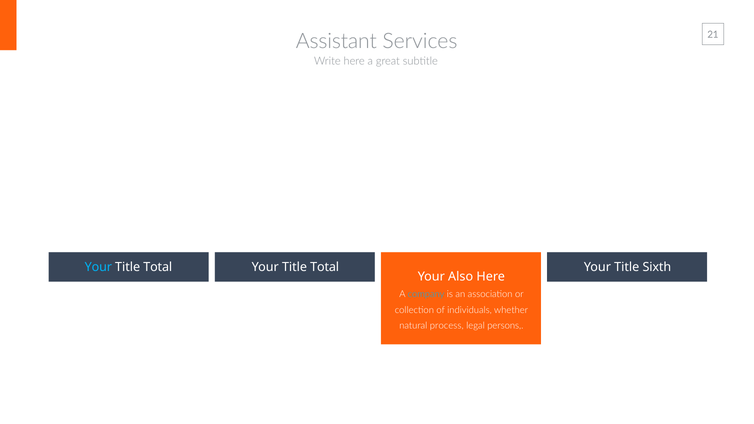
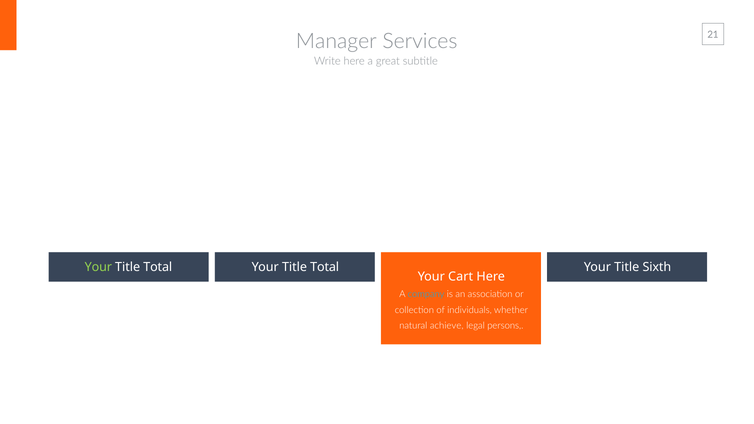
Assistant: Assistant -> Manager (336, 42)
Your colour: light blue -> light green (98, 267)
Also: Also -> Cart (461, 277)
process: process -> achieve (447, 326)
